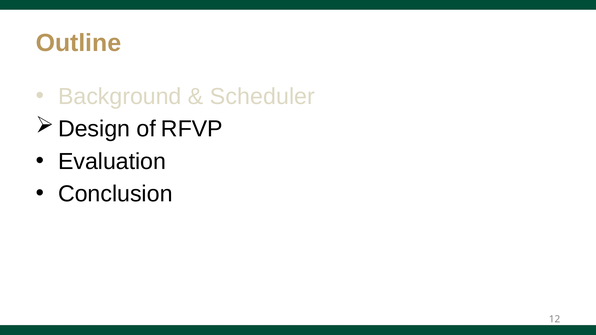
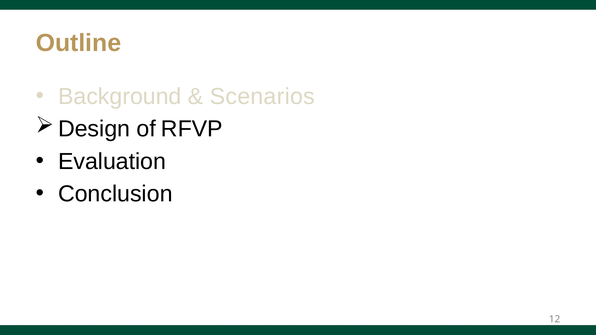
Scheduler: Scheduler -> Scenarios (262, 97)
